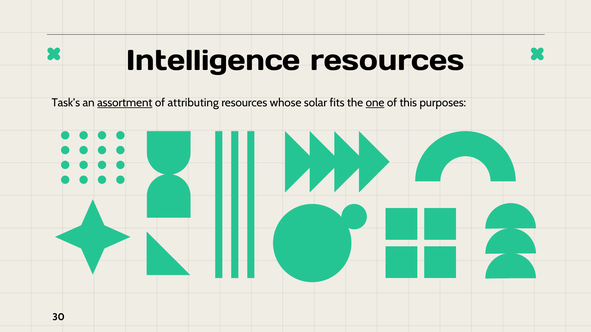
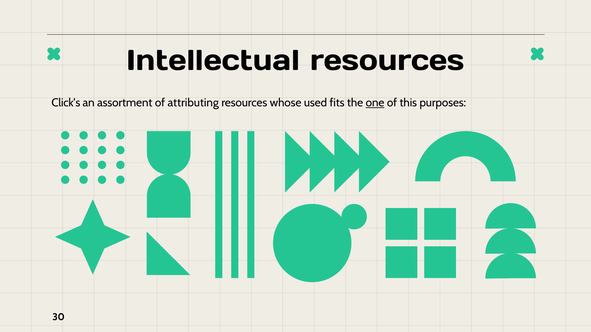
Intelligence: Intelligence -> Intellectual (213, 61)
Task’s: Task’s -> Click’s (66, 103)
assortment underline: present -> none (125, 103)
solar: solar -> used (315, 103)
